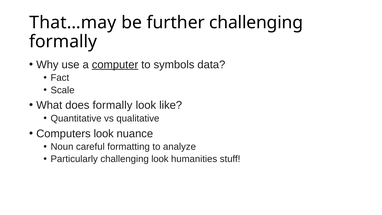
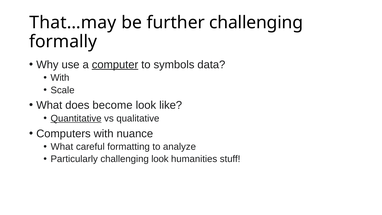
Fact: Fact -> With (60, 78)
does formally: formally -> become (113, 105)
Quantitative underline: none -> present (76, 118)
Computers look: look -> with (104, 134)
Noun: Noun -> What (62, 147)
